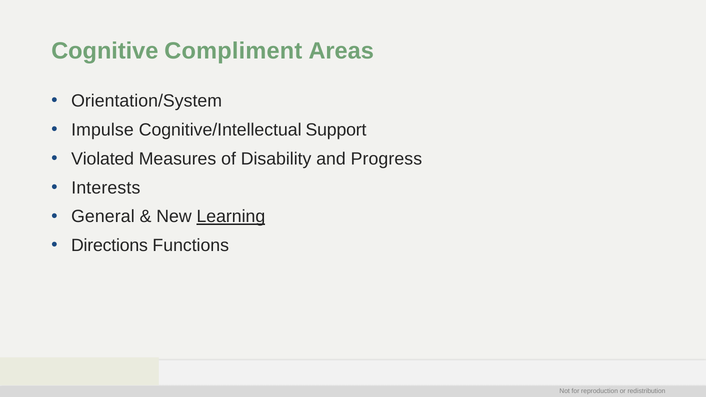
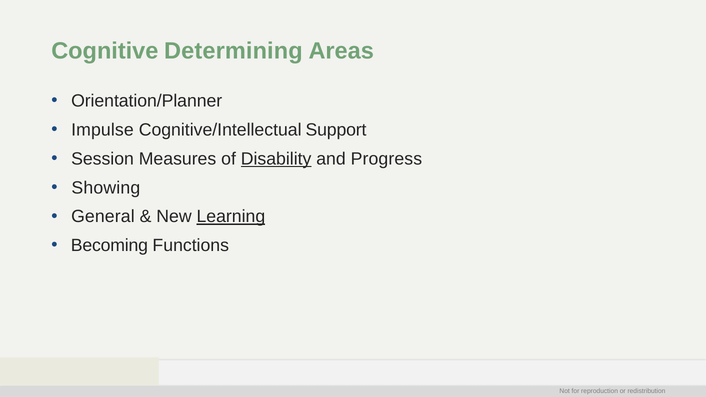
Compliment: Compliment -> Determining (233, 51)
Orientation/System: Orientation/System -> Orientation/Planner (147, 101)
Violated: Violated -> Session (103, 159)
Disability underline: none -> present (276, 159)
Interests: Interests -> Showing (106, 188)
Directions: Directions -> Becoming (109, 246)
